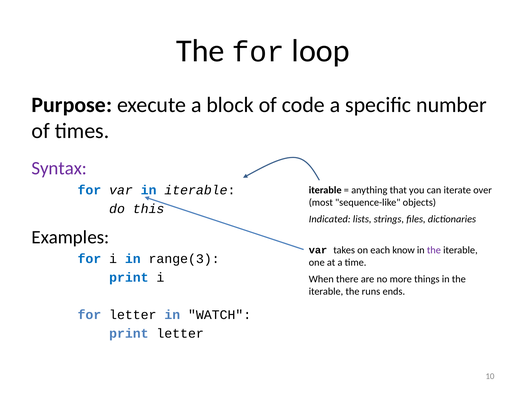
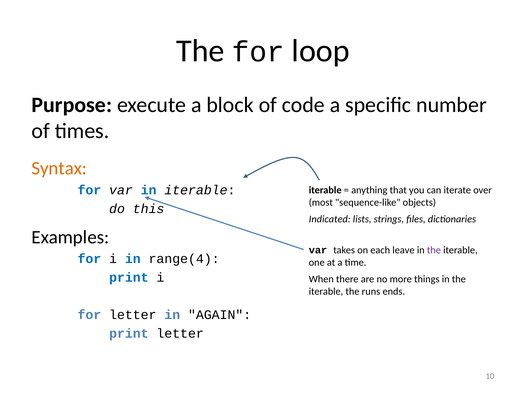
Syntax colour: purple -> orange (59, 168)
know: know -> leave (403, 251)
range(3: range(3 -> range(4 (184, 259)
WATCH: WATCH -> AGAIN (220, 315)
